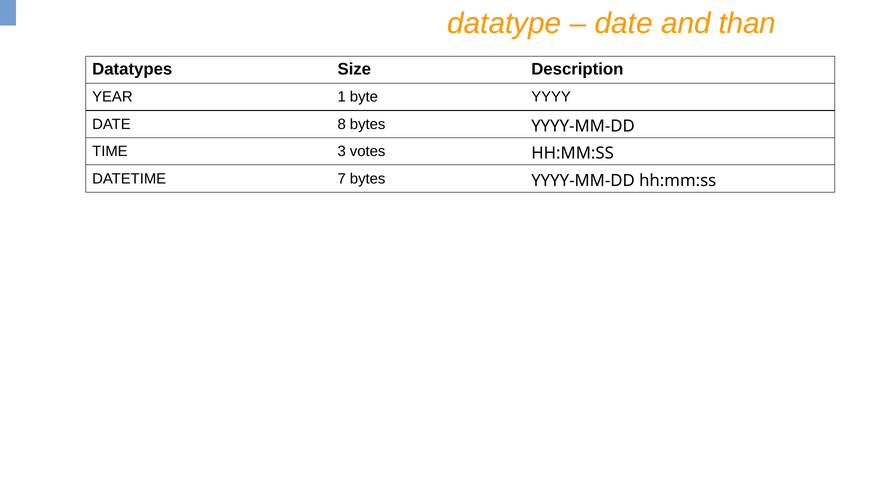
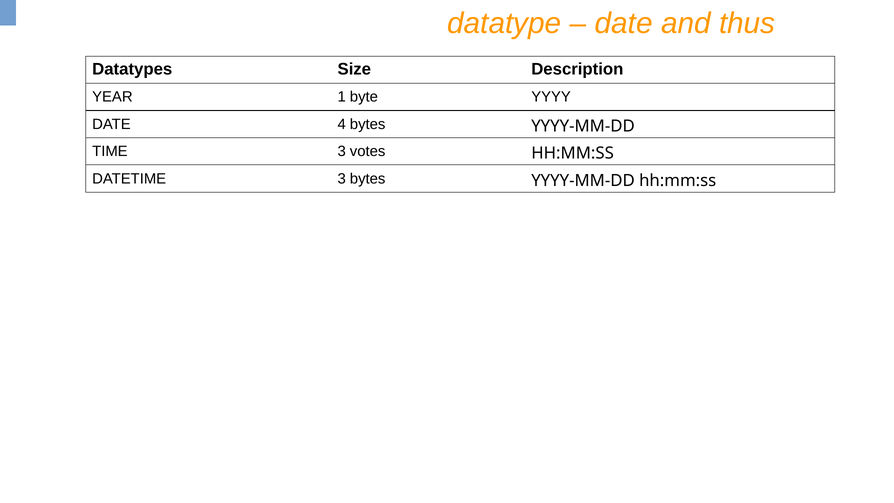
than: than -> thus (747, 23)
8: 8 -> 4 (342, 124)
DATETIME 7: 7 -> 3 (342, 179)
